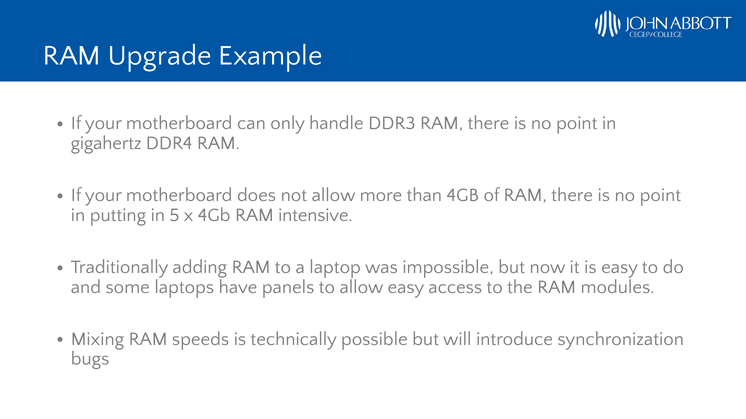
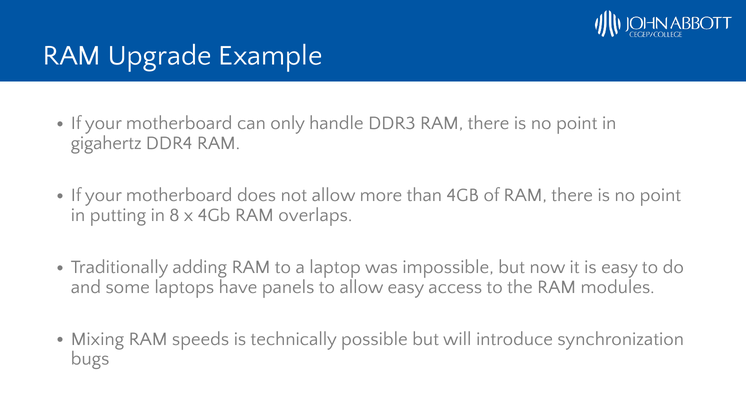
5: 5 -> 8 (174, 215)
intensive: intensive -> overlaps (315, 215)
